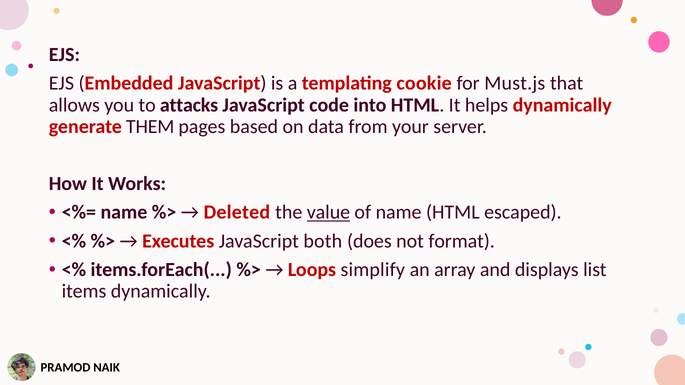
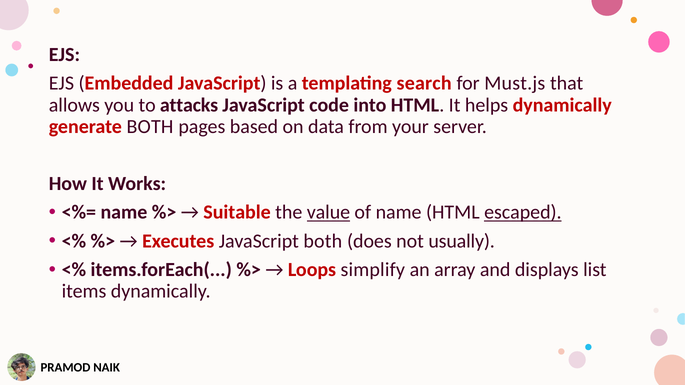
cookie: cookie -> search (424, 83)
generate THEM: THEM -> BOTH (150, 127)
Deleted: Deleted -> Suitable (237, 213)
escaped underline: none -> present (523, 213)
format: format -> usually (462, 241)
